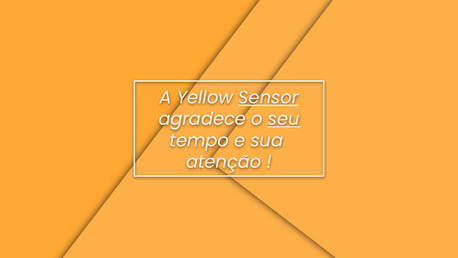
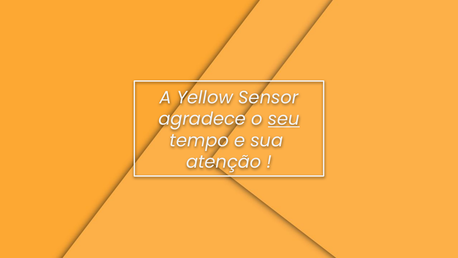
Sensor underline: present -> none (268, 98)
